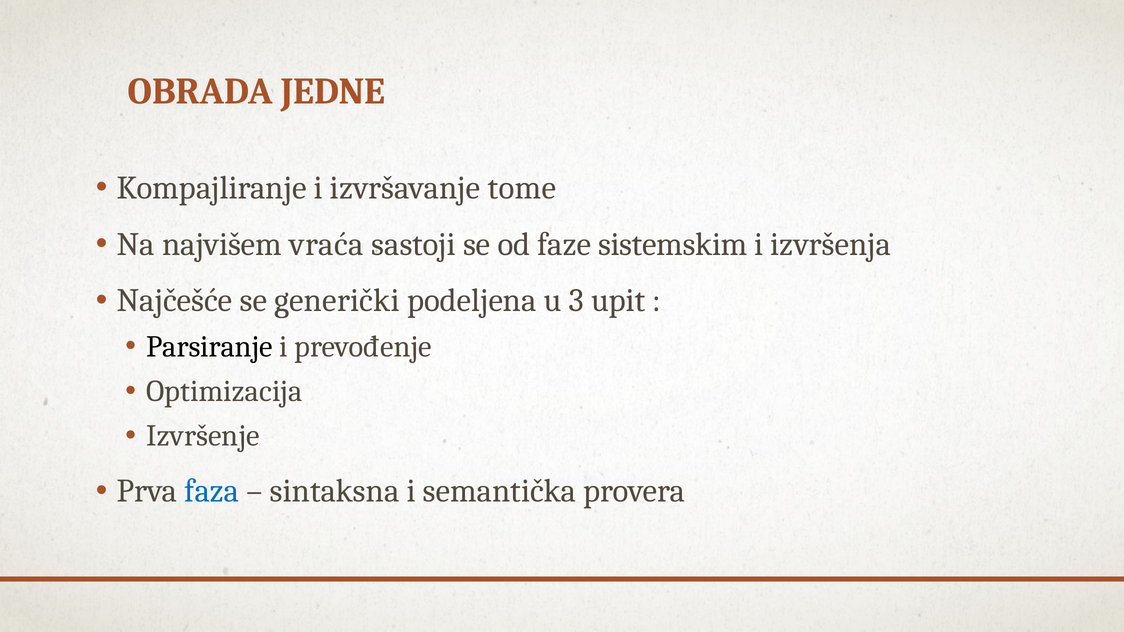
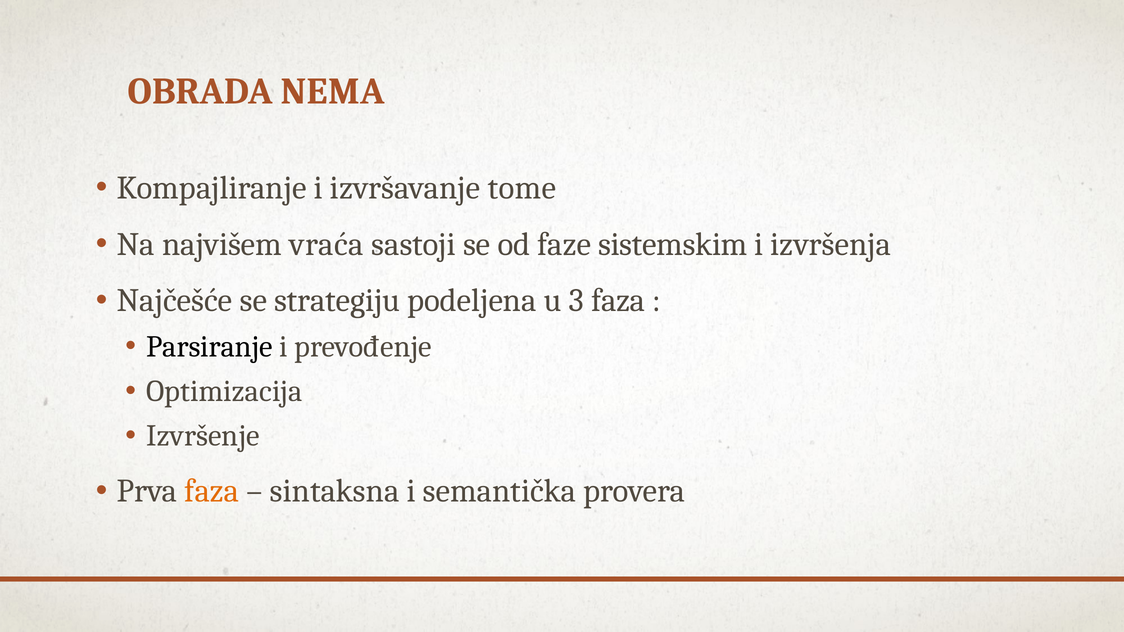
JEDNE: JEDNE -> NEMA (333, 91)
generički: generički -> strategiju (337, 301)
3 upit: upit -> faza (618, 301)
faza colour: blue -> orange (212, 491)
